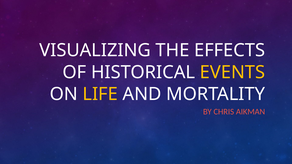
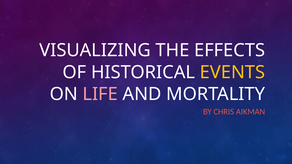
LIFE colour: yellow -> pink (100, 94)
